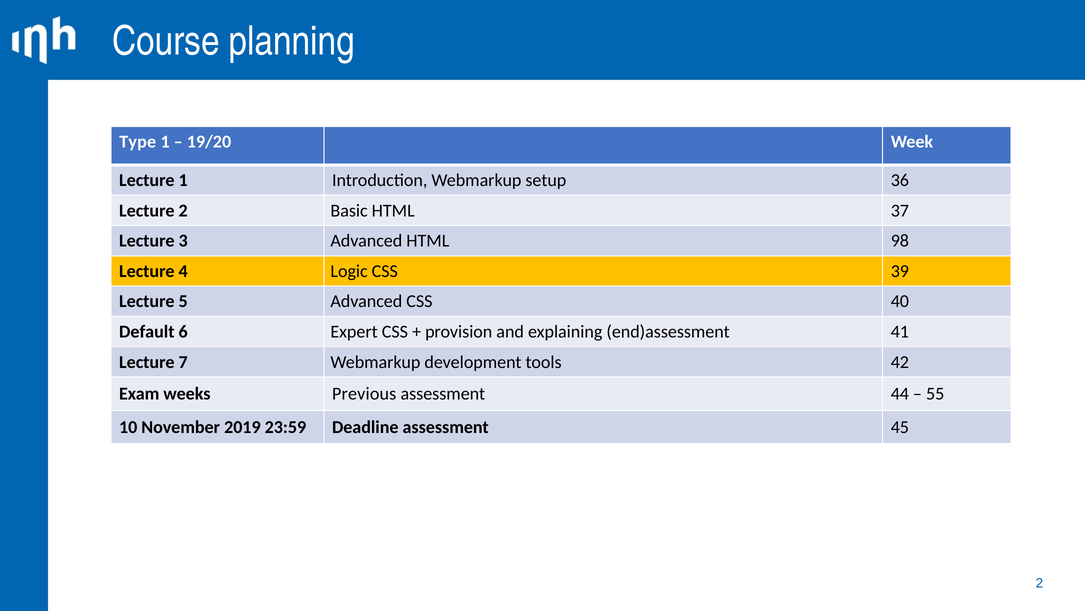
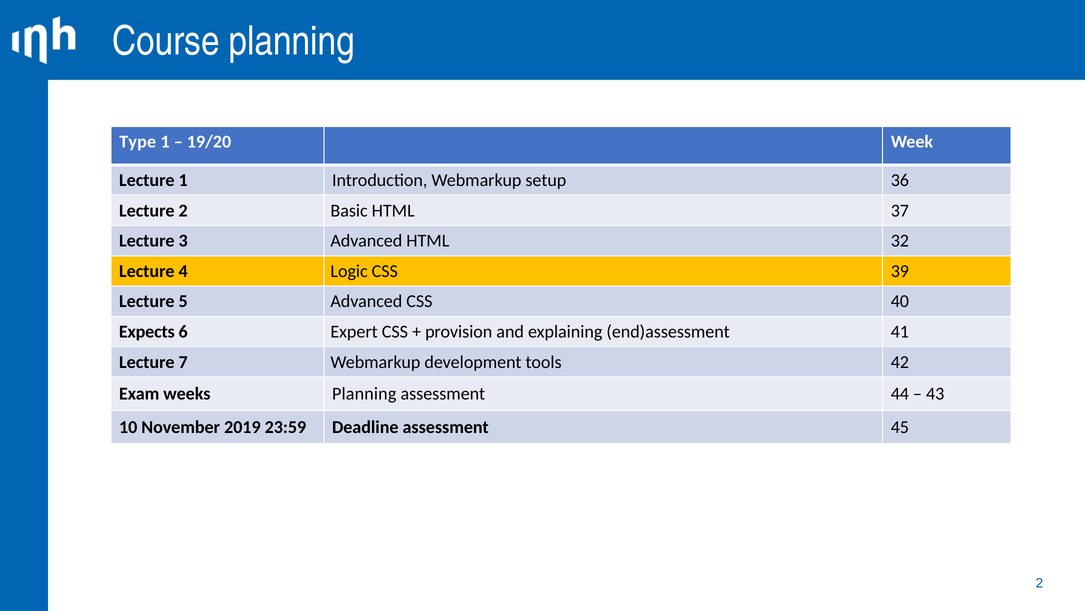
98: 98 -> 32 (900, 241)
Default: Default -> Expects (147, 331)
weeks Previous: Previous -> Planning (364, 393)
55: 55 -> 43 (935, 393)
